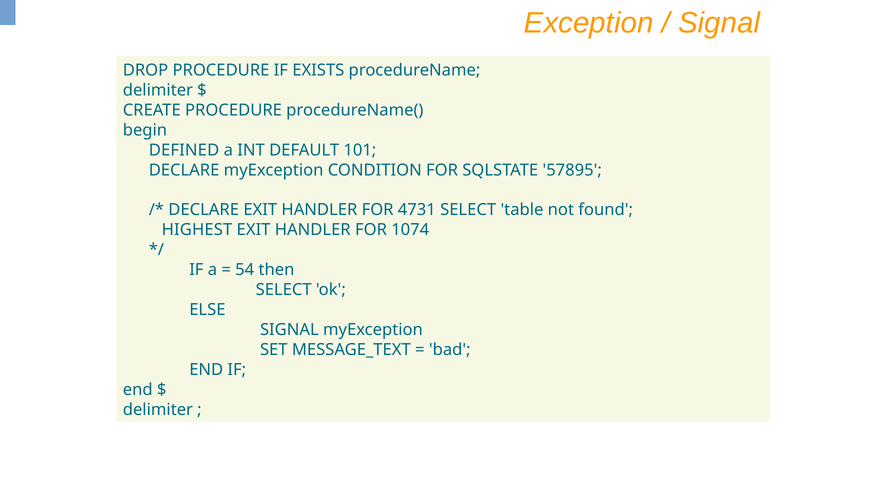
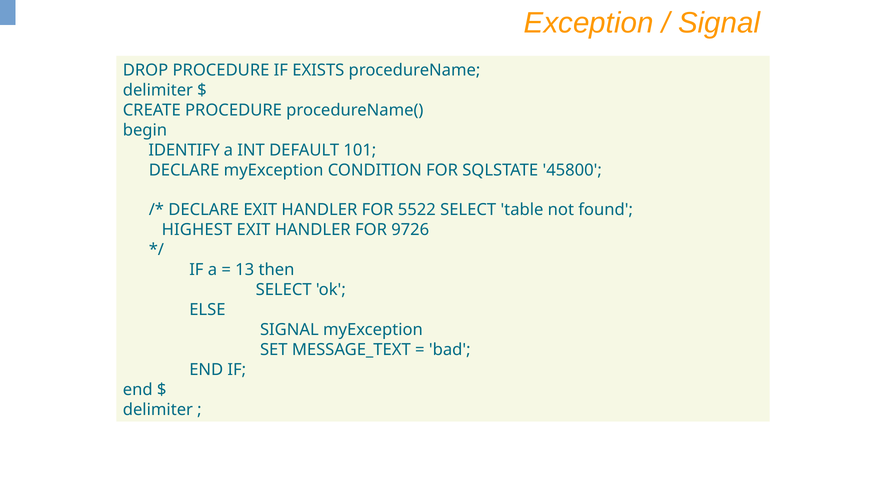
DEFINED: DEFINED -> IDENTIFY (184, 150)
57895: 57895 -> 45800 (572, 170)
4731: 4731 -> 5522 (417, 210)
1074: 1074 -> 9726 (410, 230)
54: 54 -> 13 (245, 269)
